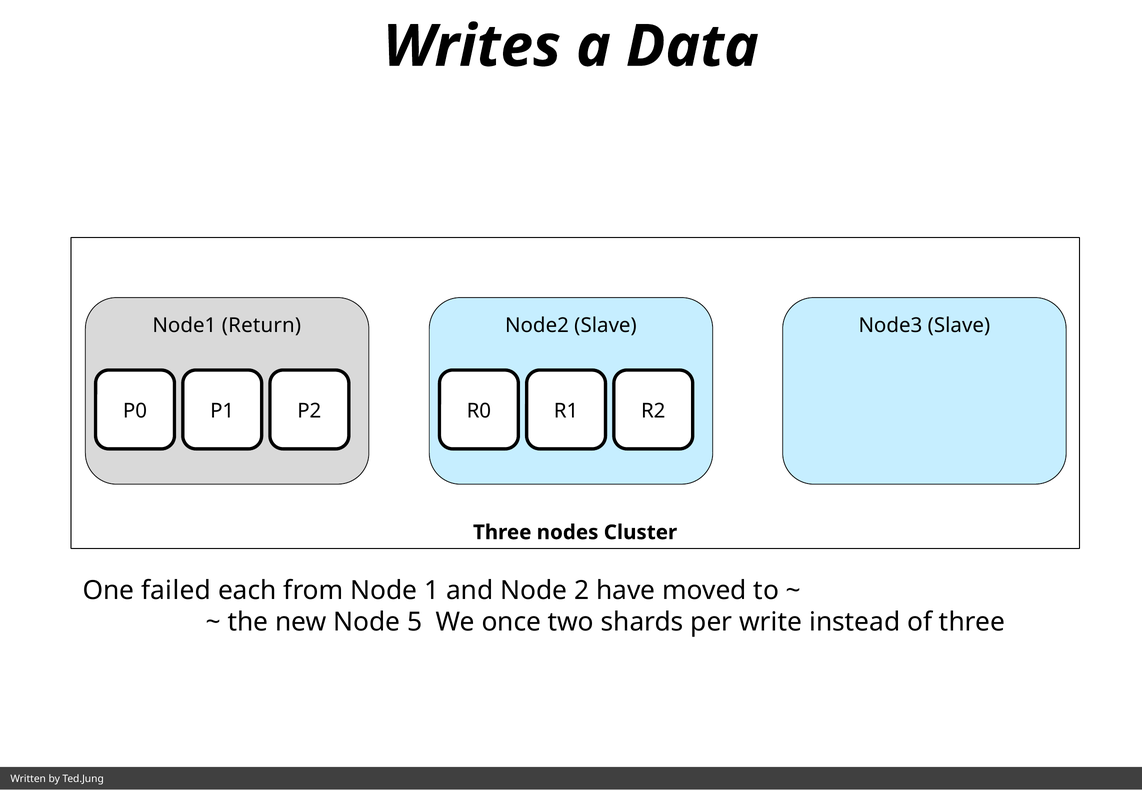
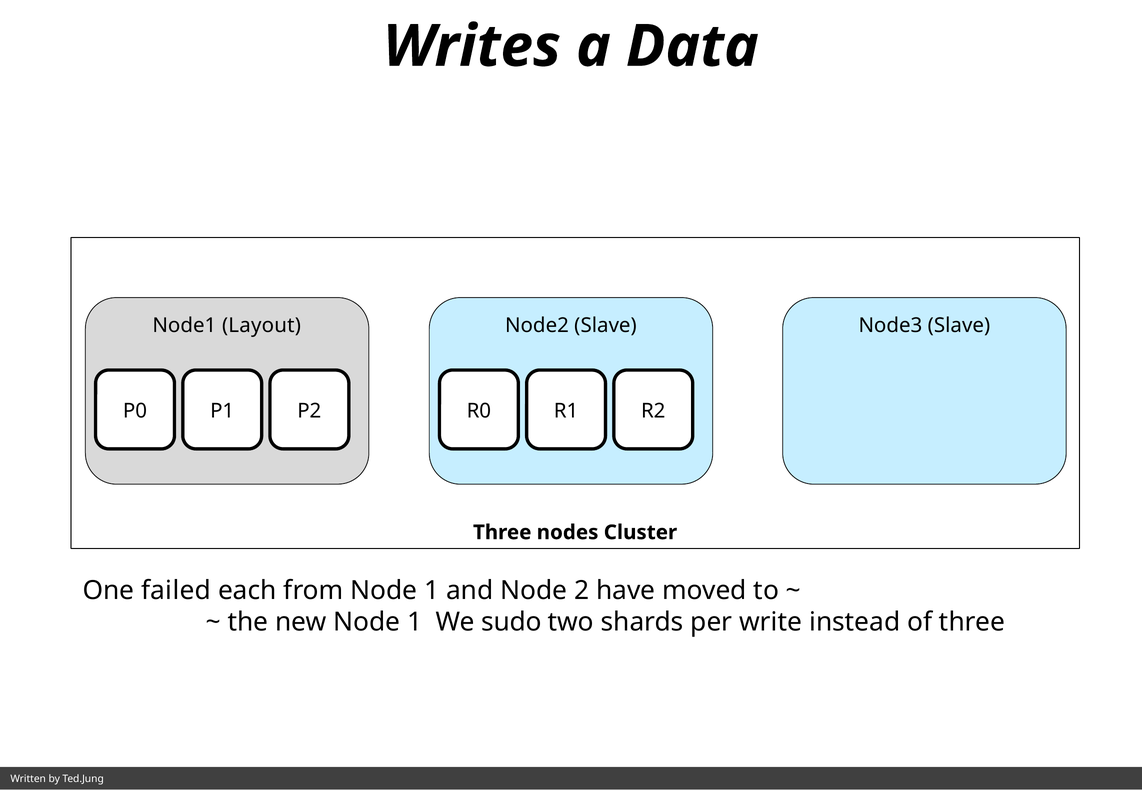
Return: Return -> Layout (261, 326)
new Node 5: 5 -> 1 (415, 623)
once: once -> sudo (511, 623)
